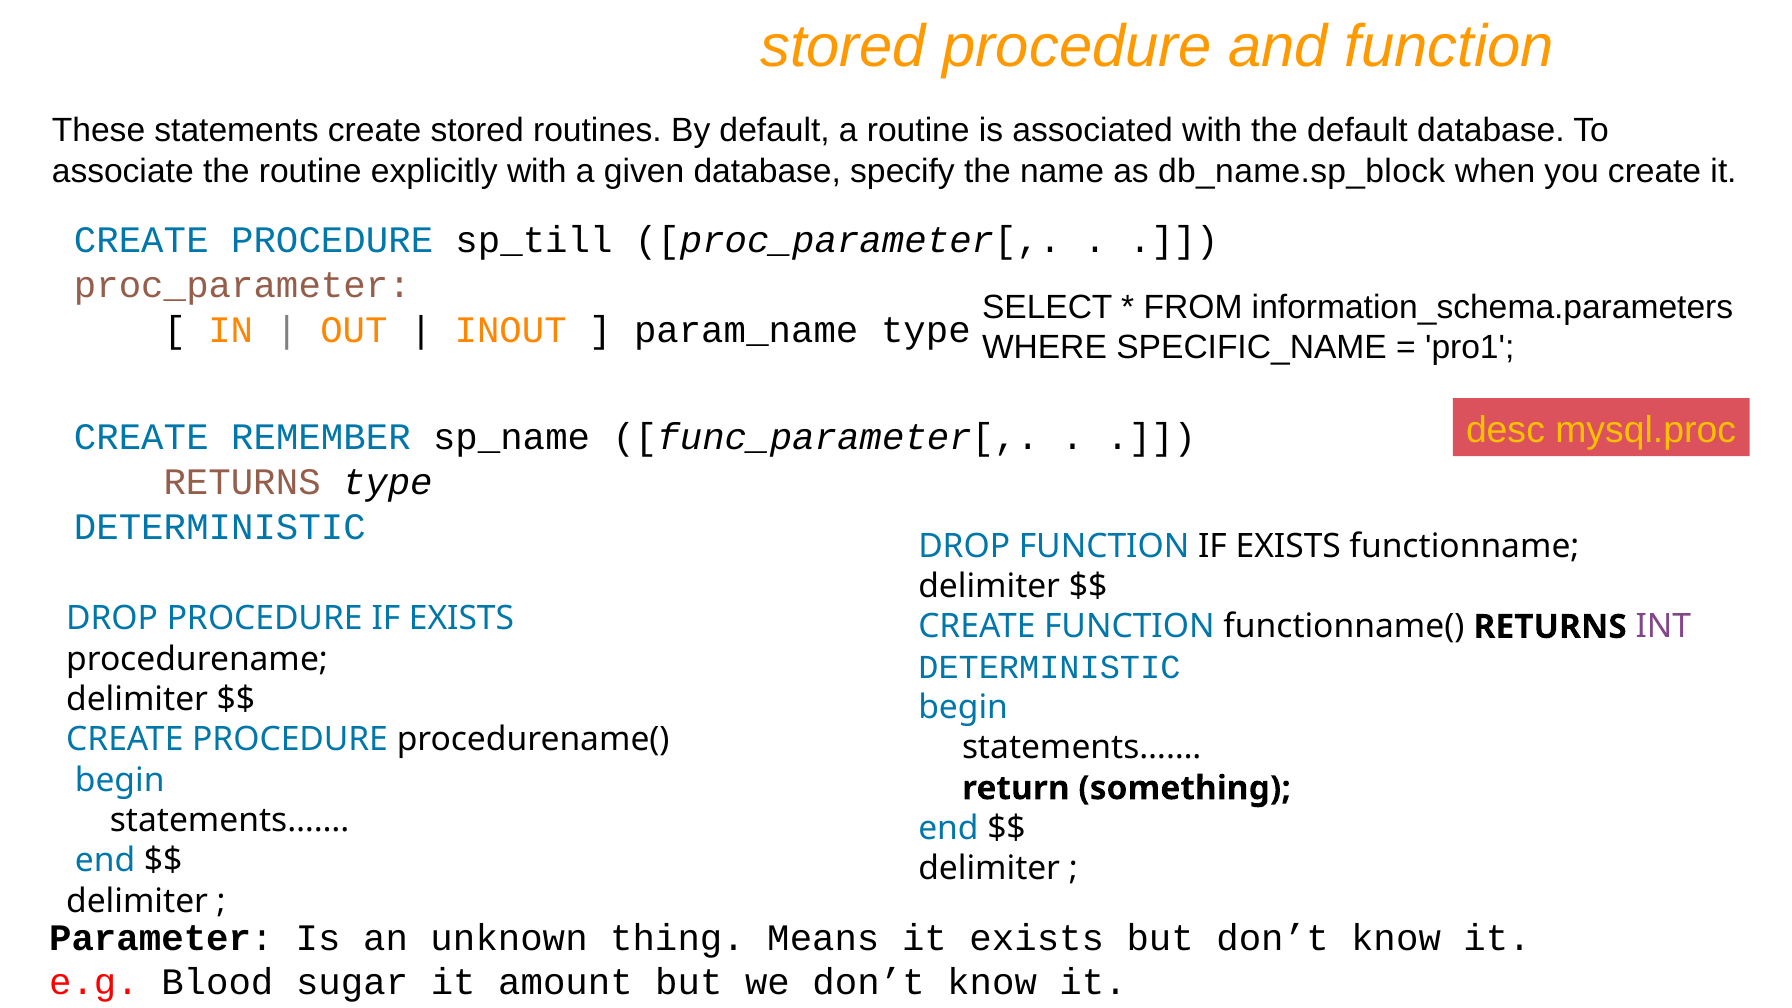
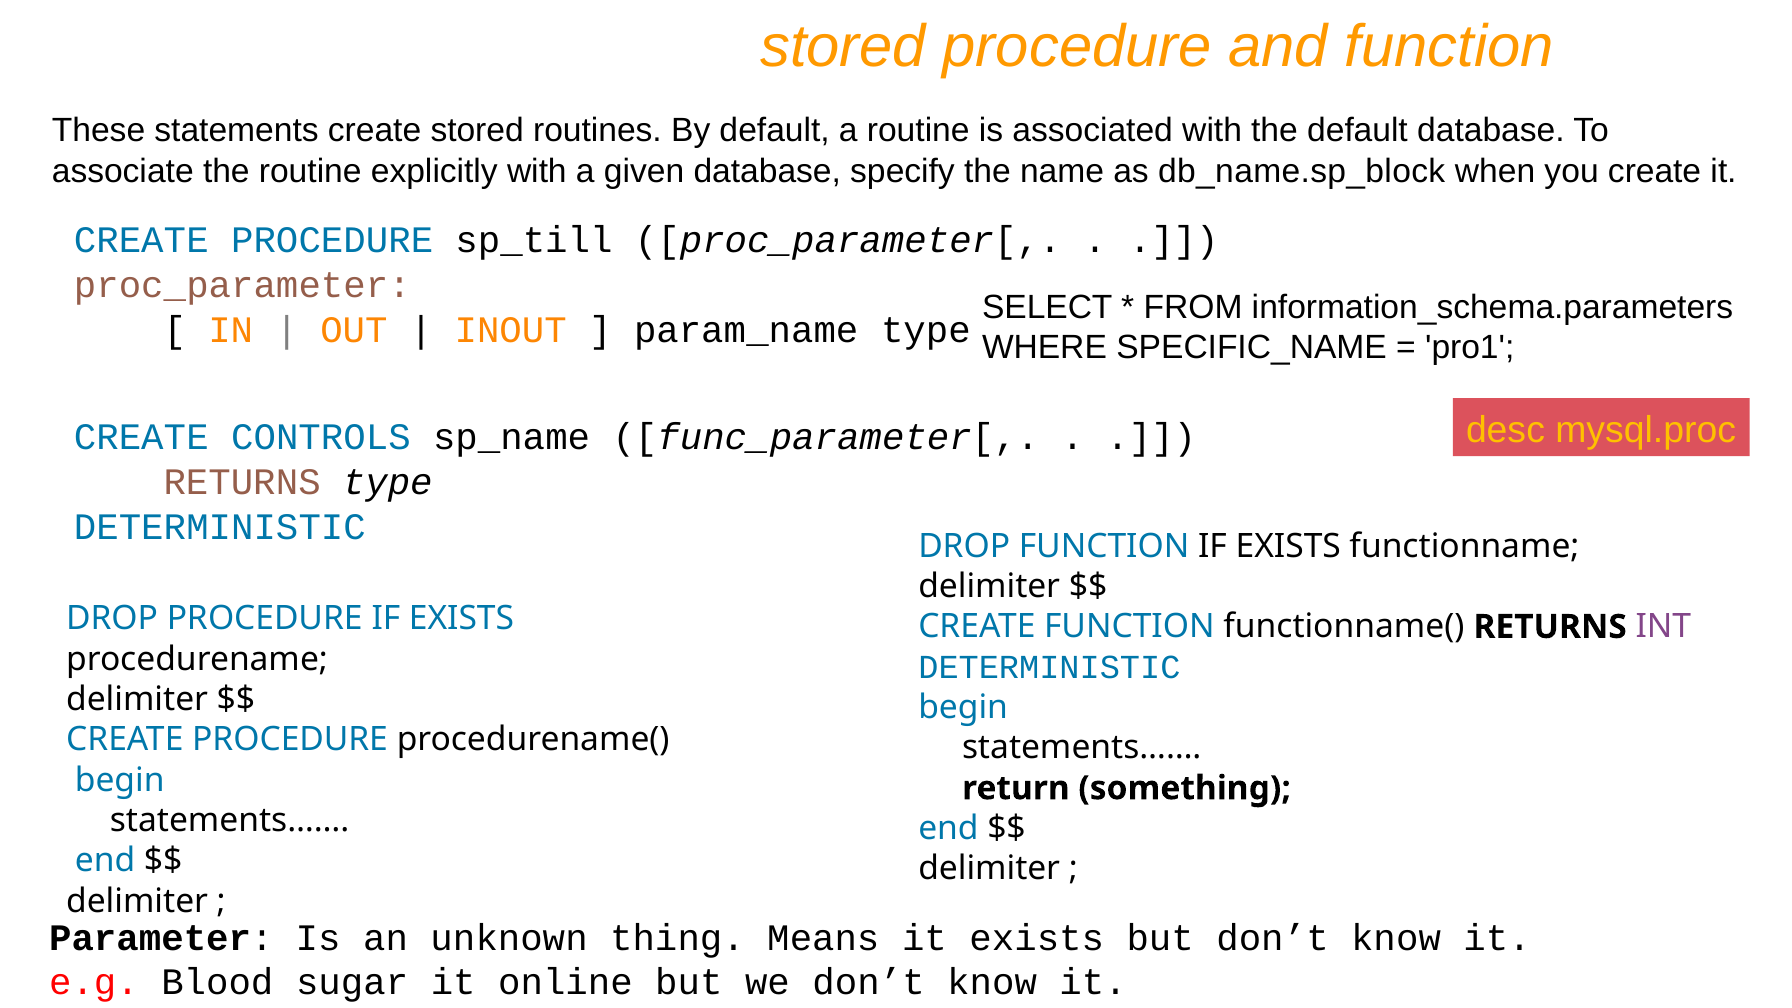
REMEMBER: REMEMBER -> CONTROLS (321, 437)
amount: amount -> online (565, 983)
